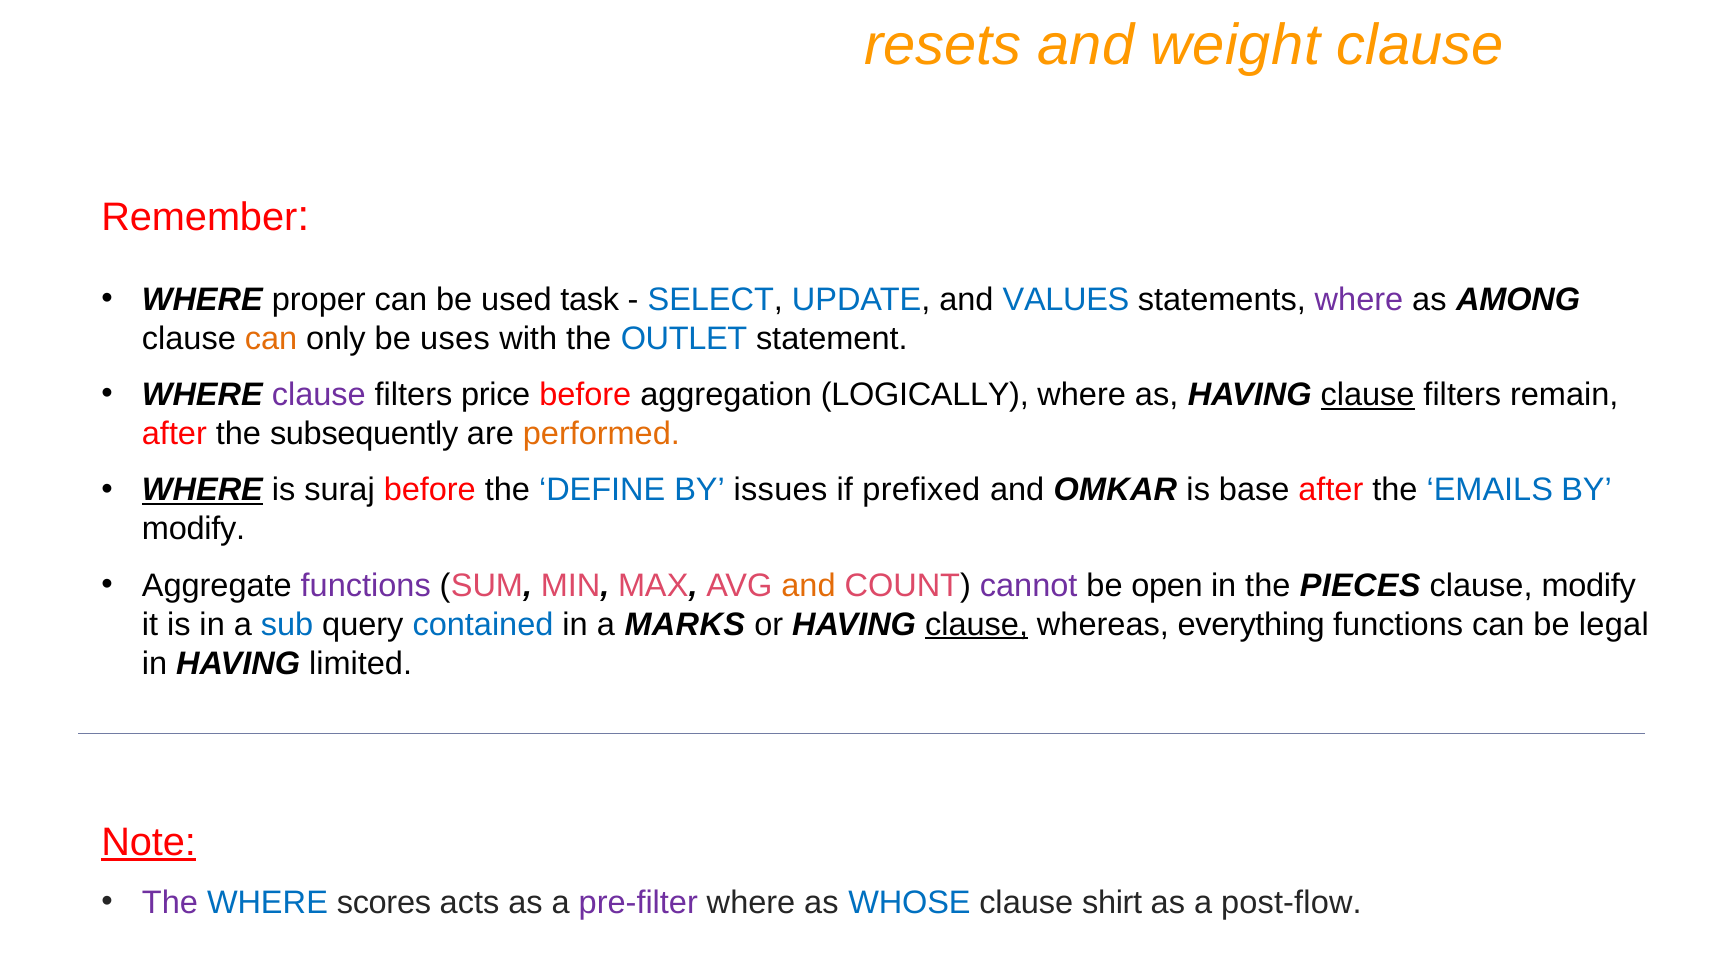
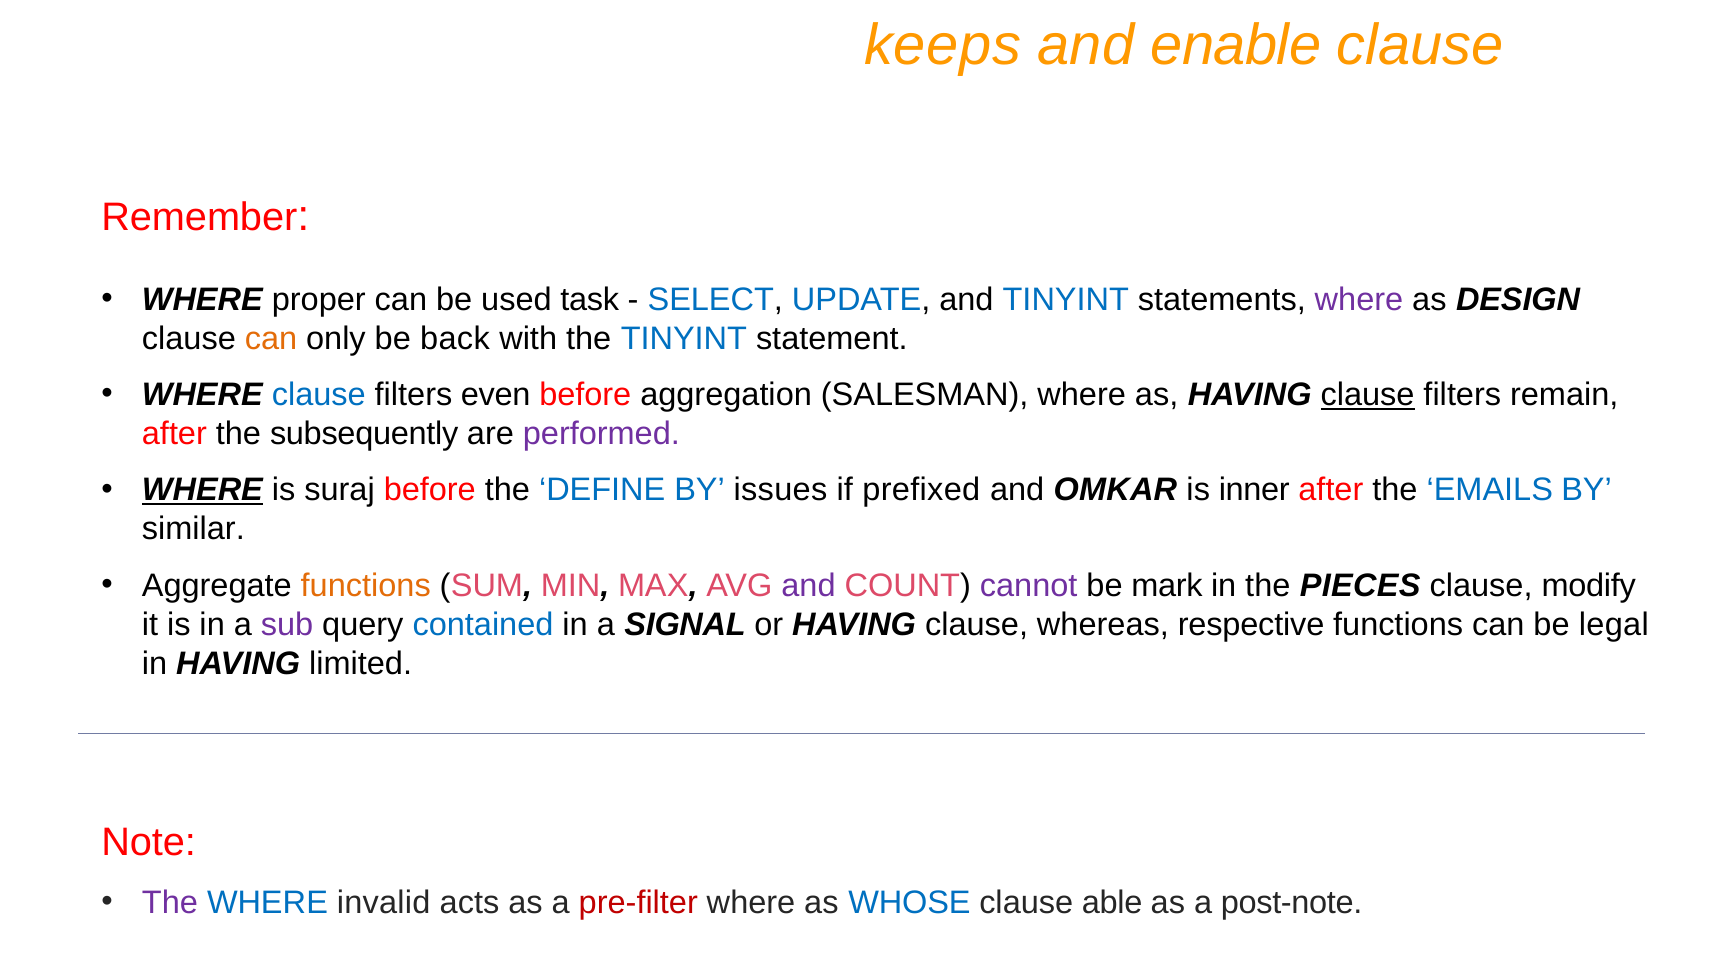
resets: resets -> keeps (943, 45)
weight: weight -> enable (1236, 45)
and VALUES: VALUES -> TINYINT (1066, 300)
AMONG: AMONG -> DESIGN (1518, 300)
uses: uses -> back (455, 339)
the OUTLET: OUTLET -> TINYINT (684, 339)
clause colour: purple -> blue (319, 395)
price: price -> even (496, 395)
LOGICALLY: LOGICALLY -> SALESMAN (925, 395)
performed colour: orange -> purple (601, 434)
base: base -> inner (1254, 490)
modify: modify -> similar (193, 529)
functions colour: purple -> orange (366, 586)
and colour: orange -> purple (808, 586)
open: open -> mark (1167, 586)
sub colour: blue -> purple (287, 625)
MARKS: MARKS -> SIGNAL (685, 625)
clause underline: present -> none (977, 625)
everything: everything -> respective (1251, 625)
Note underline: present -> none (149, 843)
scores: scores -> invalid (384, 903)
pre-filter colour: purple -> red (638, 903)
shirt: shirt -> able (1112, 903)
post-flow: post-flow -> post-note (1292, 903)
